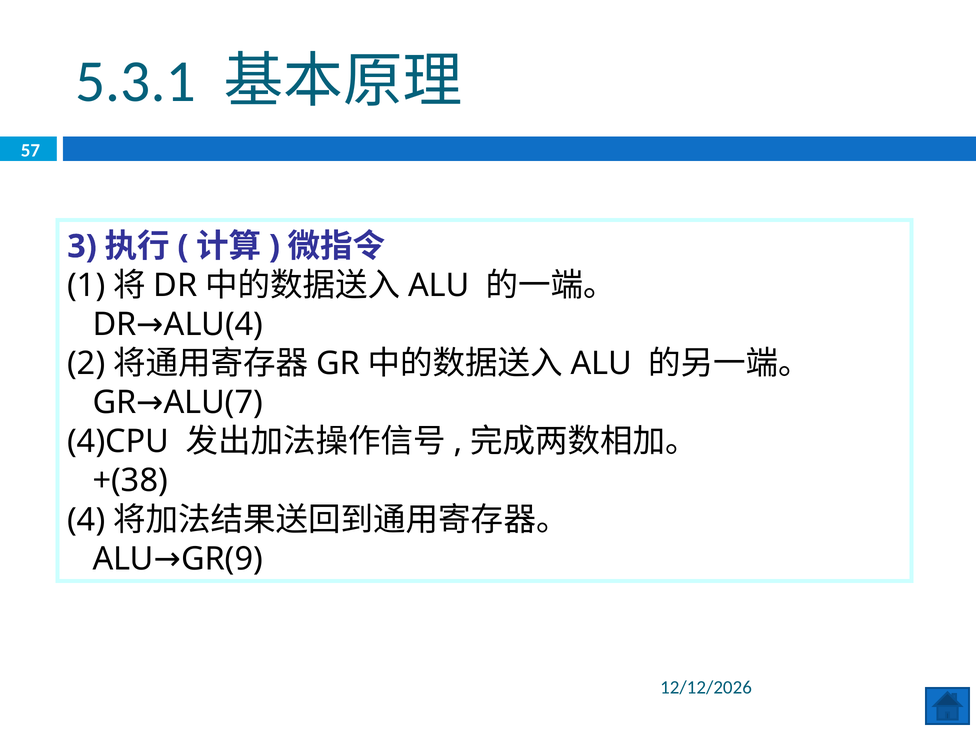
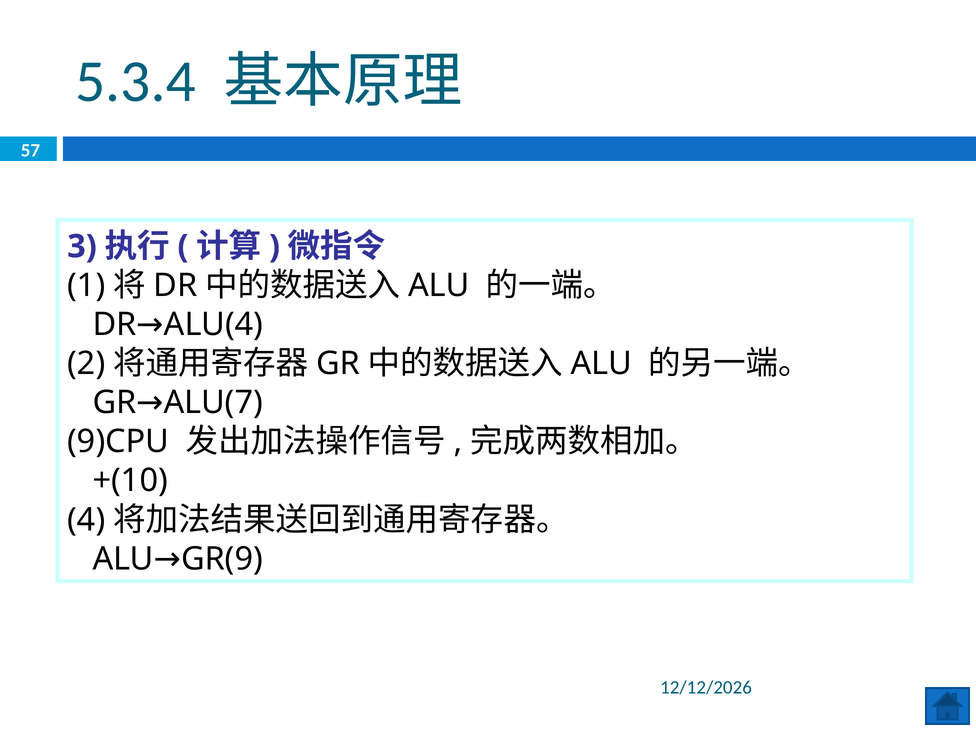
5.3.1: 5.3.1 -> 5.3.4 (135, 81)
4)CPU: 4)CPU -> 9)CPU (118, 442)
+(38: +(38 -> +(10 (130, 481)
